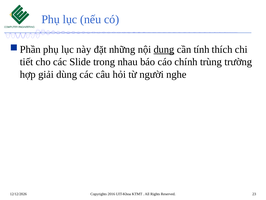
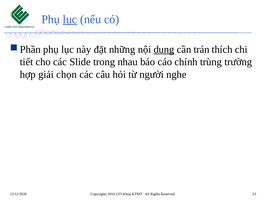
lục underline: none -> present (70, 19)
tính: tính -> trán (202, 49)
dùng: dùng -> chọn (67, 74)
